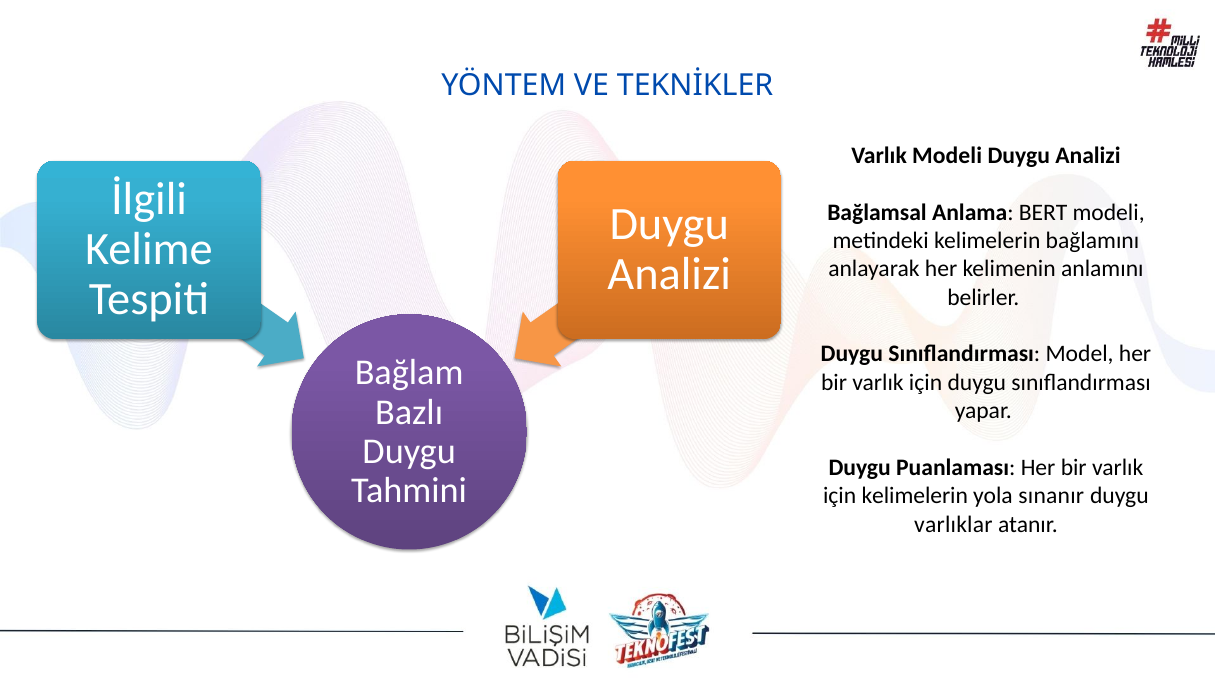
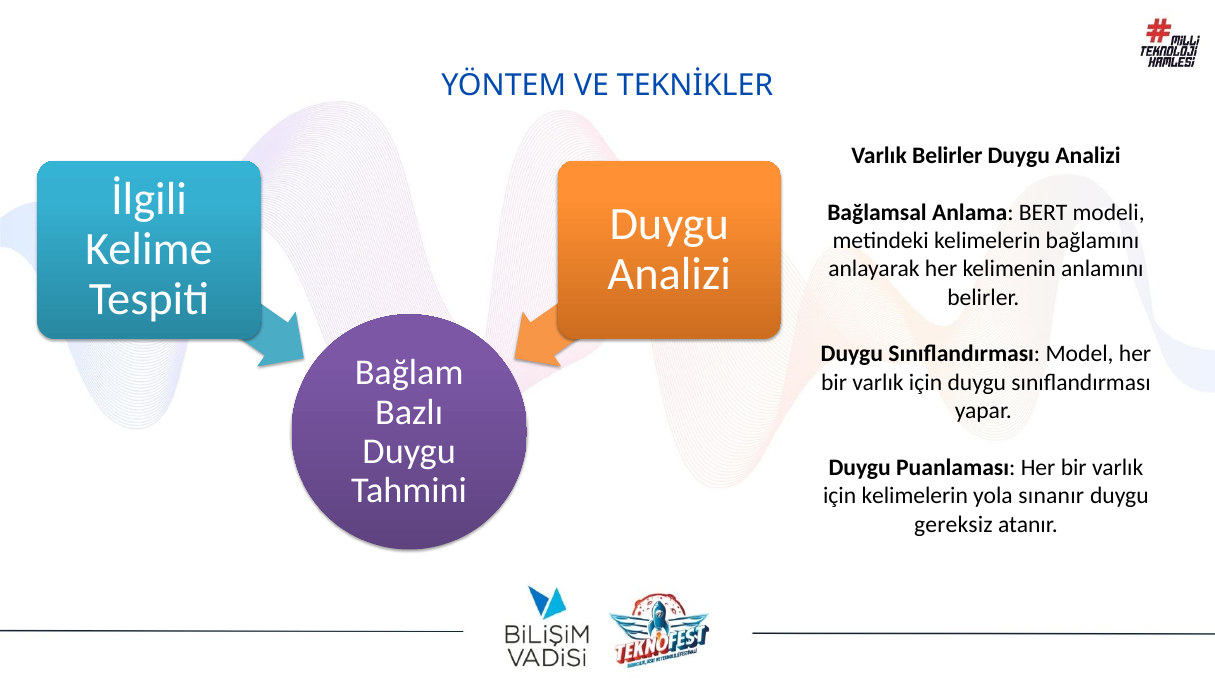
Varlık Modeli: Modeli -> Belirler (947, 156)
varlıklar: varlıklar -> gereksiz (953, 525)
